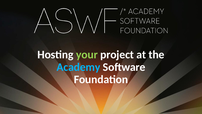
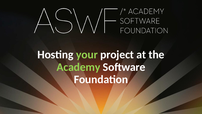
Academy colour: light blue -> light green (78, 67)
